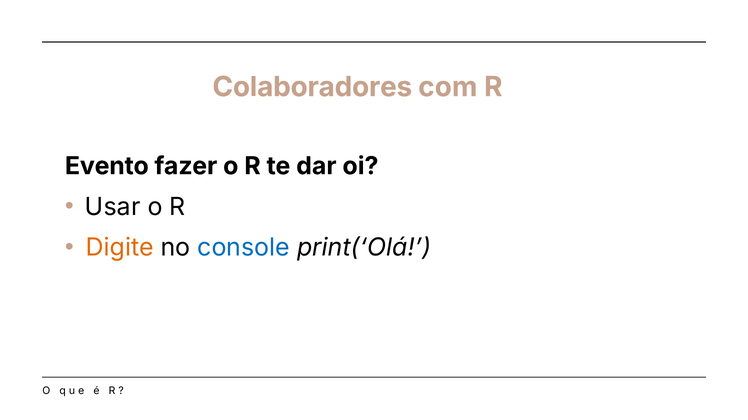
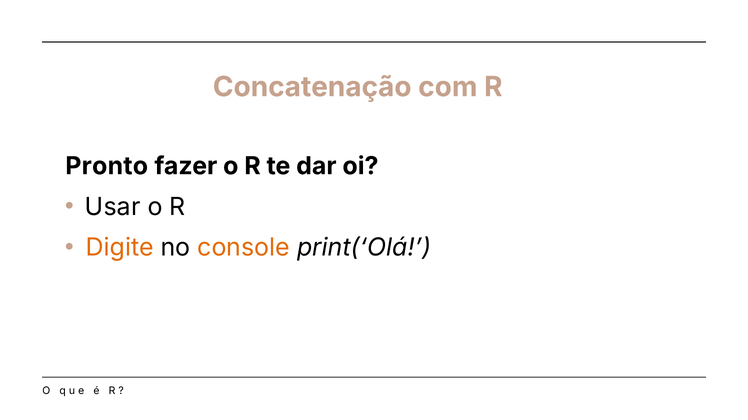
Colaboradores: Colaboradores -> Concatenação (312, 87)
Evento: Evento -> Pronto (107, 166)
console colour: blue -> orange (244, 248)
